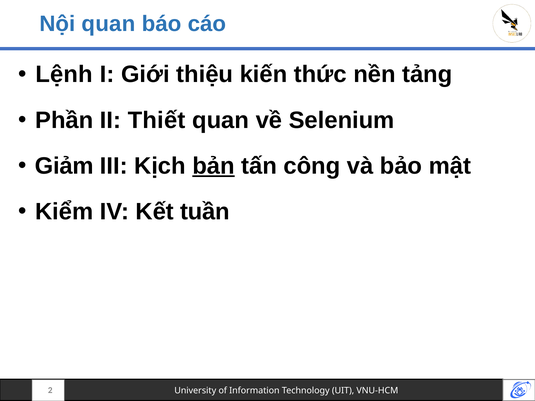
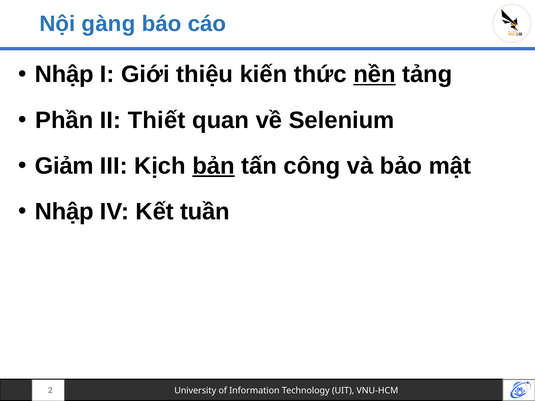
Nội quan: quan -> gàng (108, 24)
Lệnh: Lệnh -> Nhập (64, 74)
nền underline: none -> present (374, 74)
Kiểm: Kiểm -> Nhập (64, 212)
